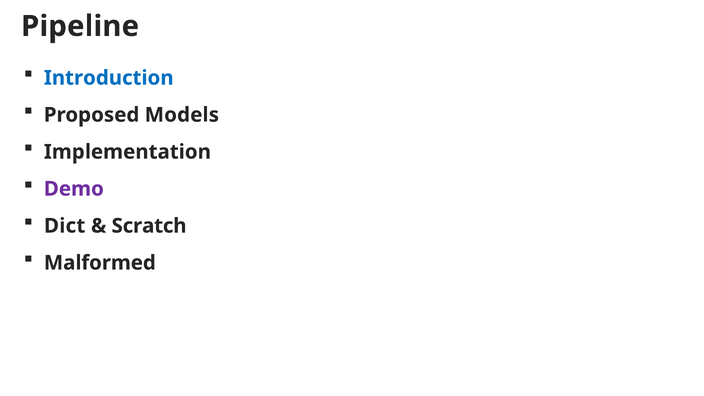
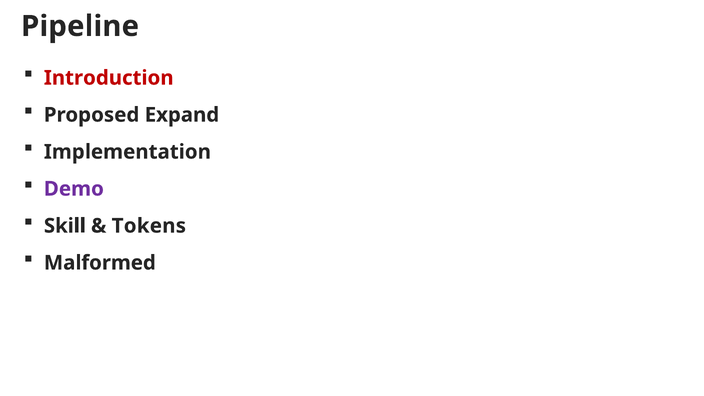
Introduction colour: blue -> red (109, 78)
Models: Models -> Expand (182, 115)
Dict: Dict -> Skill (65, 226)
Scratch: Scratch -> Tokens (149, 226)
